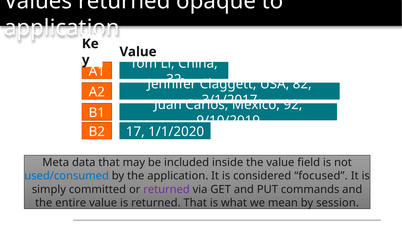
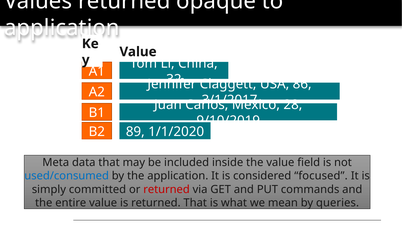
82: 82 -> 86 (302, 84)
92: 92 -> 28 (293, 105)
17: 17 -> 89 (135, 132)
returned colour: purple -> red (167, 189)
session: session -> queries (338, 203)
